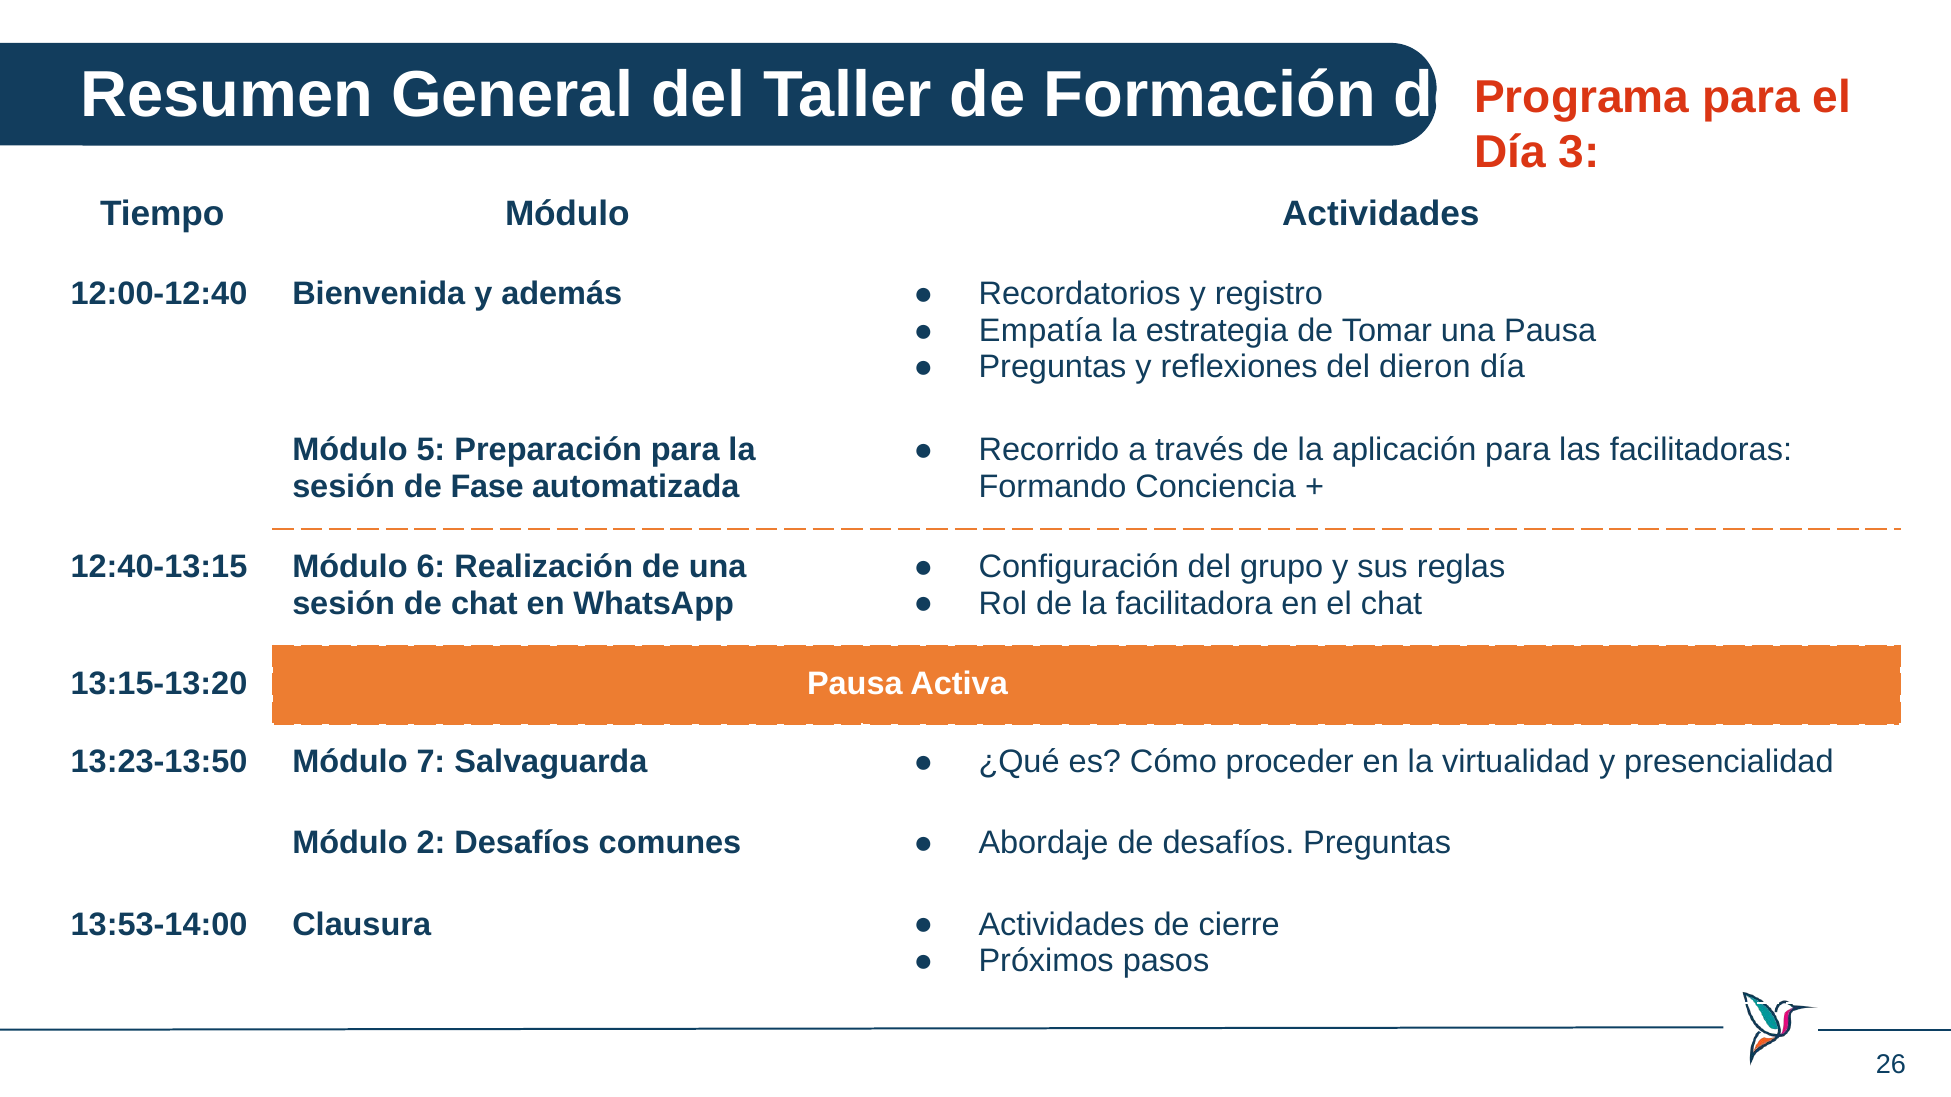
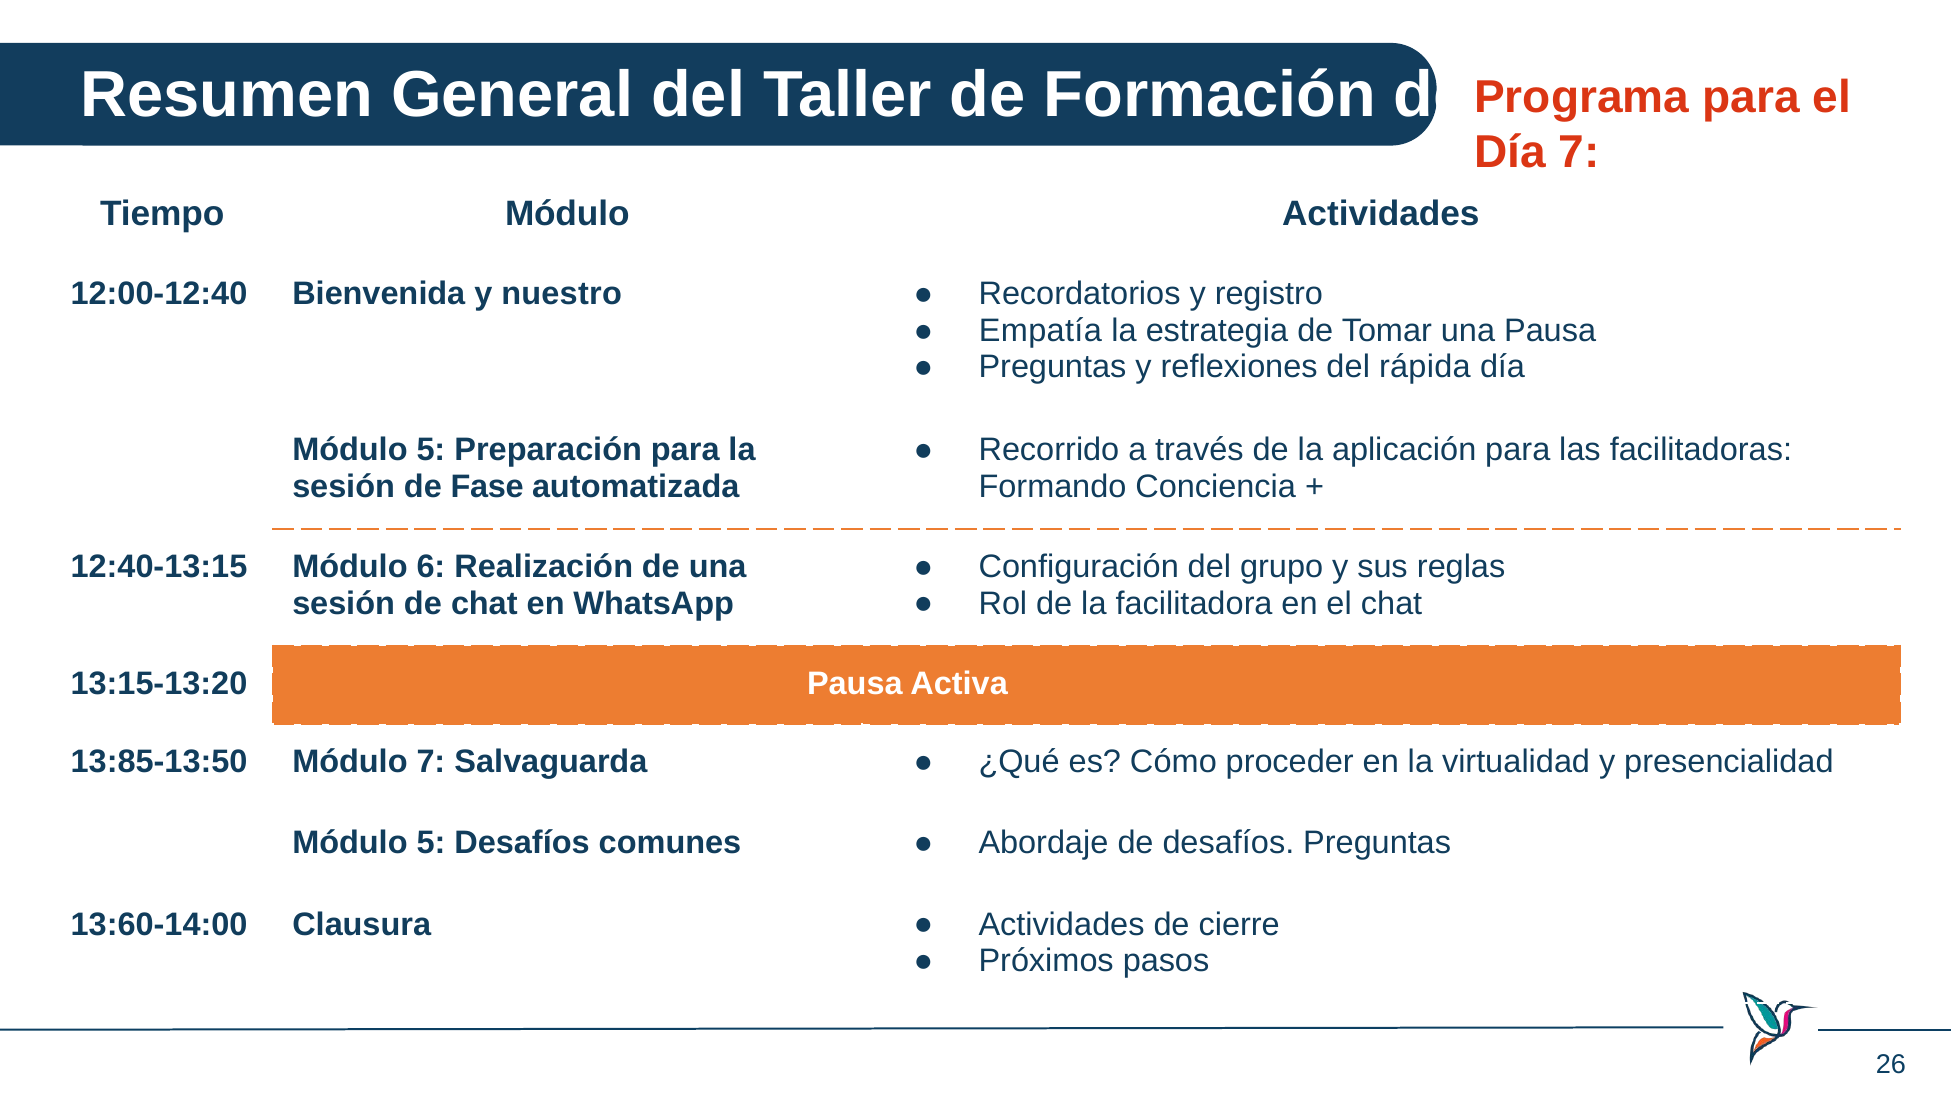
Día 3: 3 -> 7 (1579, 152)
además: además -> nuestro (562, 294)
dieron: dieron -> rápida (1425, 367)
13:23-13:50: 13:23-13:50 -> 13:85-13:50 (159, 762)
2: 2 -> 5 (431, 843)
13:53-14:00: 13:53-14:00 -> 13:60-14:00 (159, 925)
